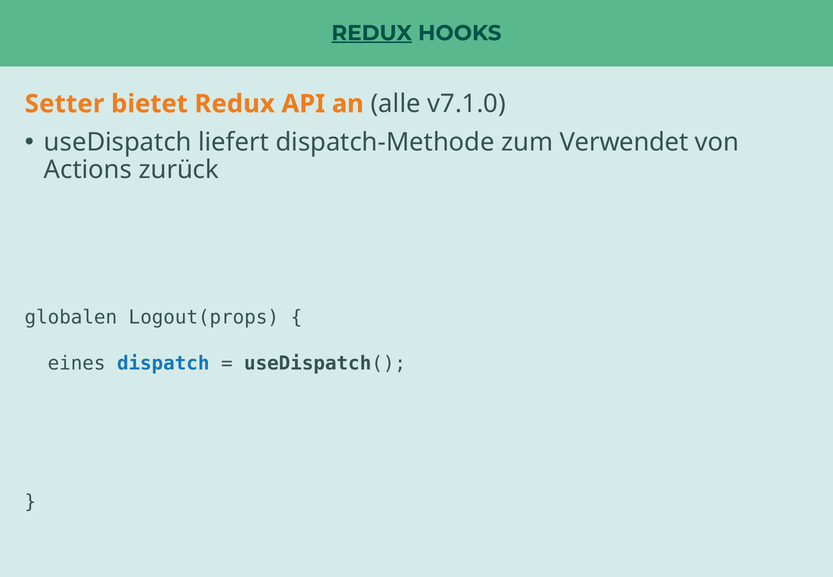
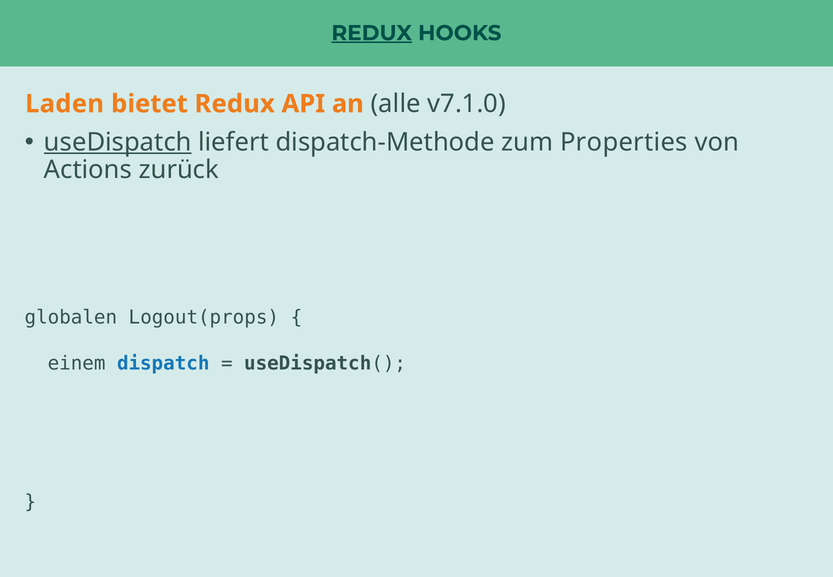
Setter: Setter -> Laden (65, 104)
useDispatch underline: none -> present (118, 142)
Verwendet: Verwendet -> Properties (624, 142)
eines: eines -> einem (77, 363)
